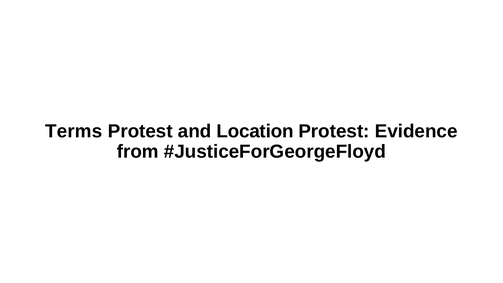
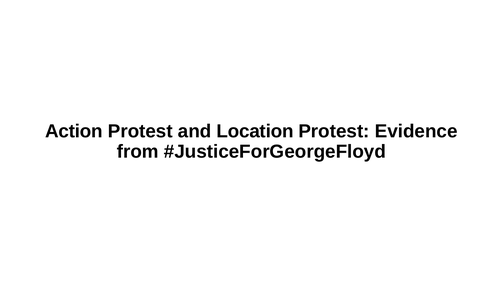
Terms: Terms -> Action (74, 131)
